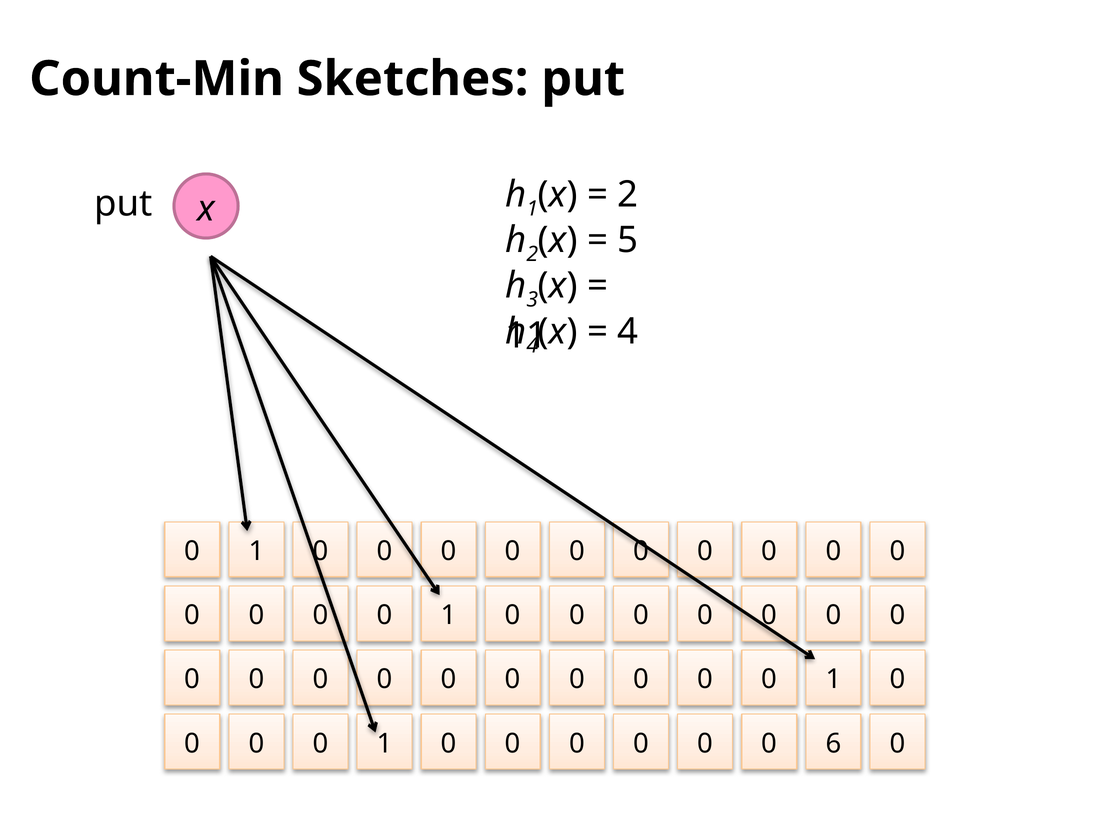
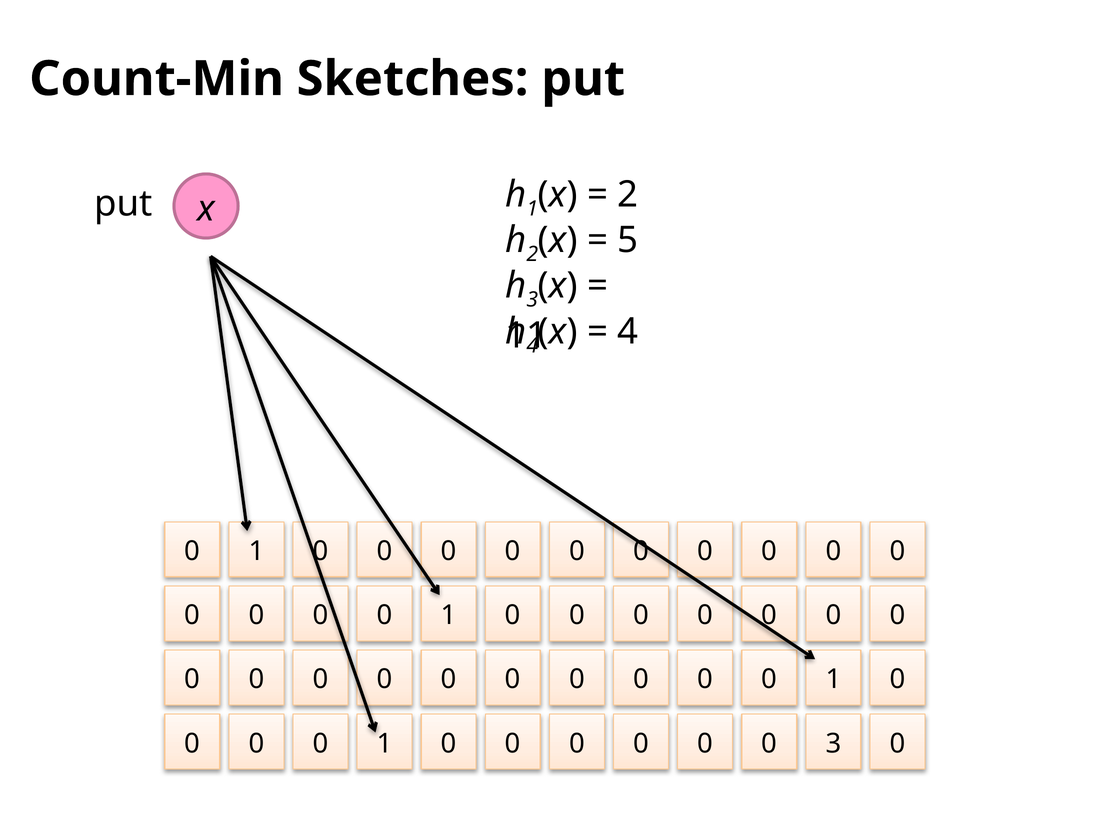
0 6: 6 -> 3 (833, 744)
